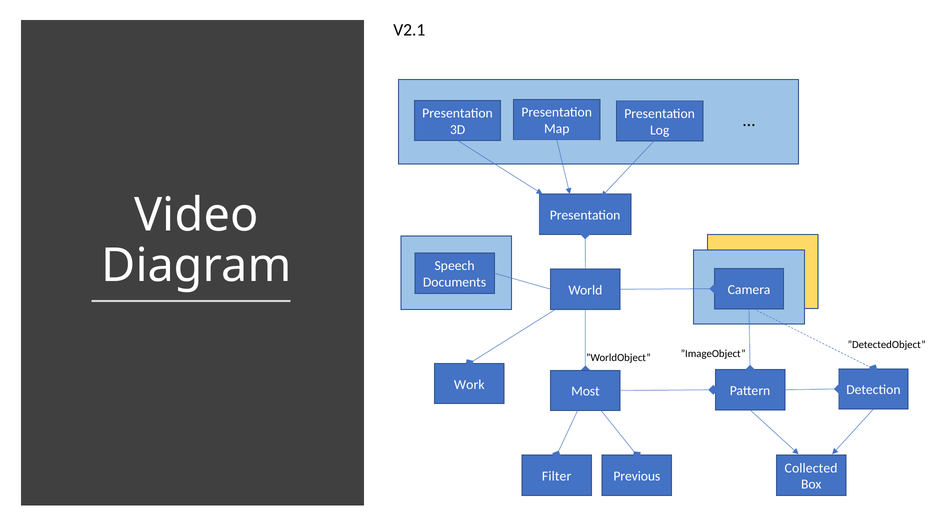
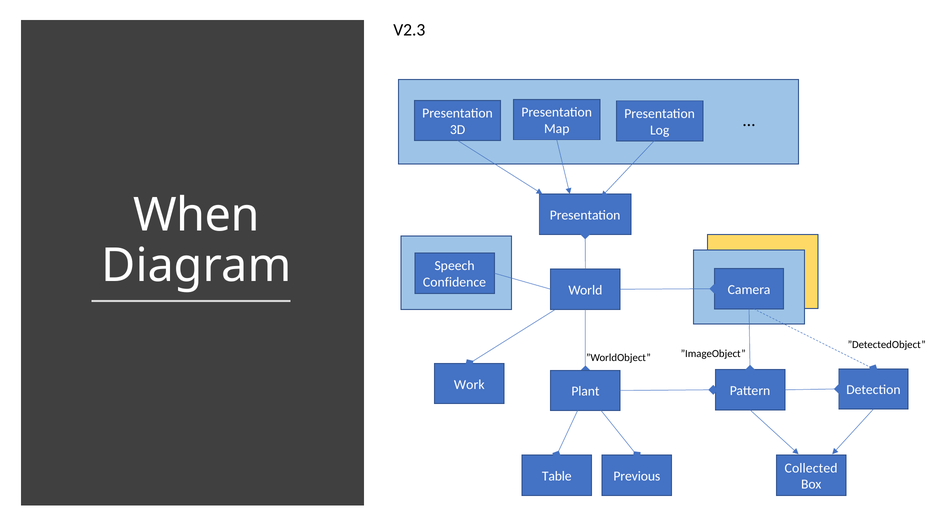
V2.1: V2.1 -> V2.3 (409, 30)
Video: Video -> When (197, 215)
Documents: Documents -> Confidence (455, 282)
Most: Most -> Plant (585, 391)
Filter: Filter -> Table (557, 476)
